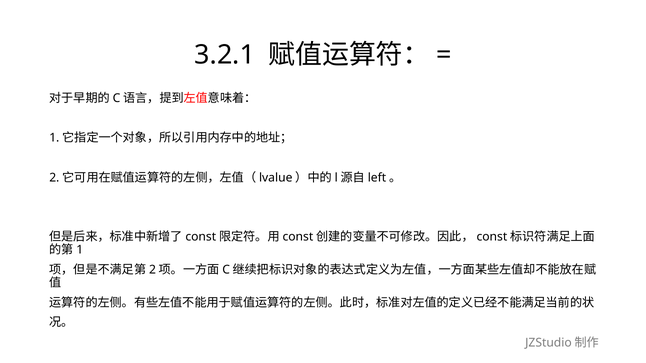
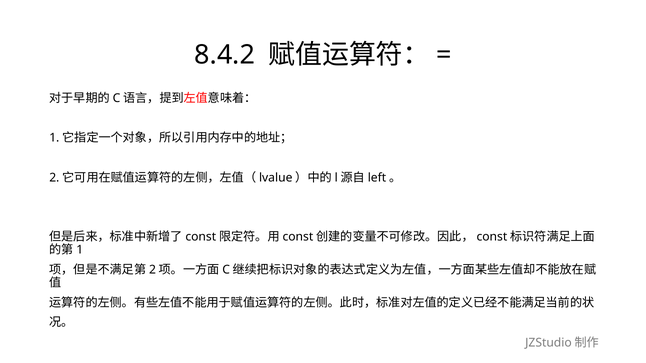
3.2.1: 3.2.1 -> 8.4.2 (225, 55)
